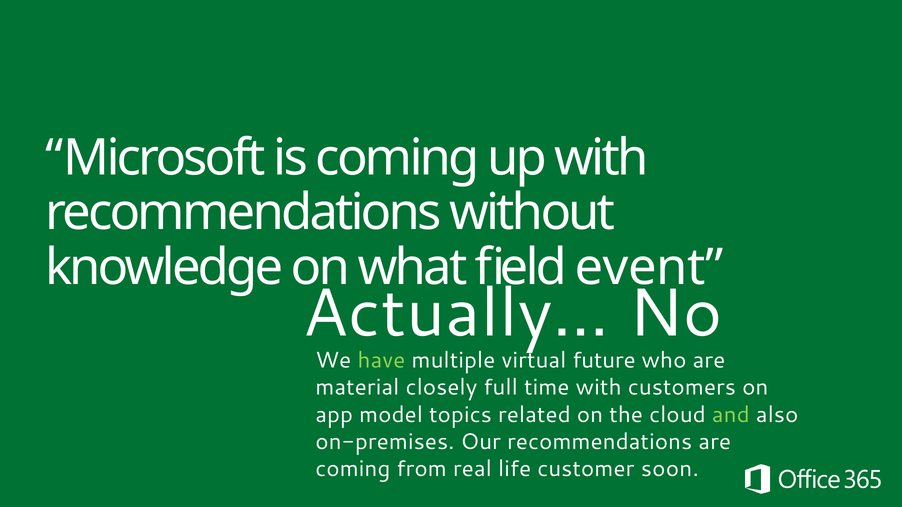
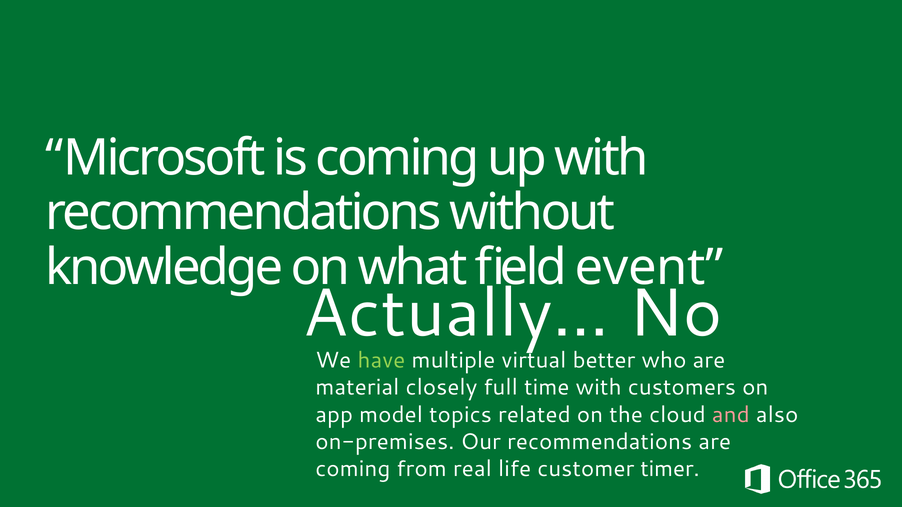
future: future -> better (604, 361)
and colour: light green -> pink (731, 415)
soon: soon -> timer (670, 469)
